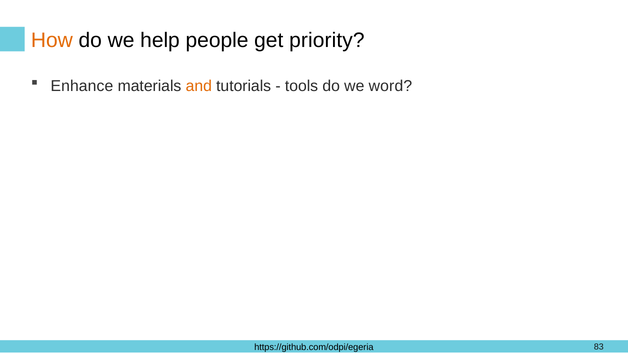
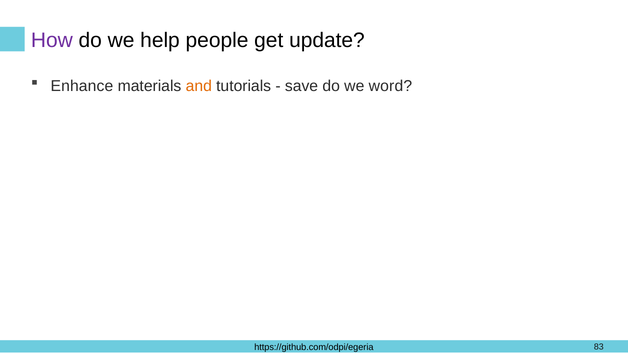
How colour: orange -> purple (52, 40)
priority: priority -> update (327, 40)
tools: tools -> save (302, 86)
